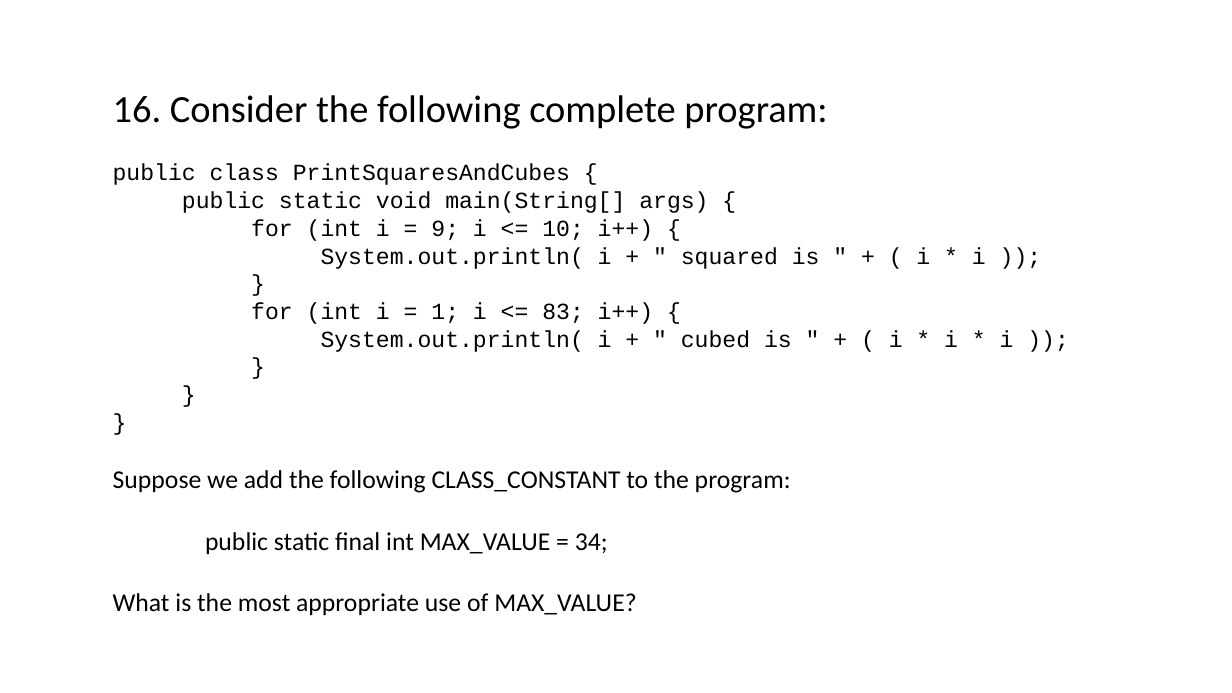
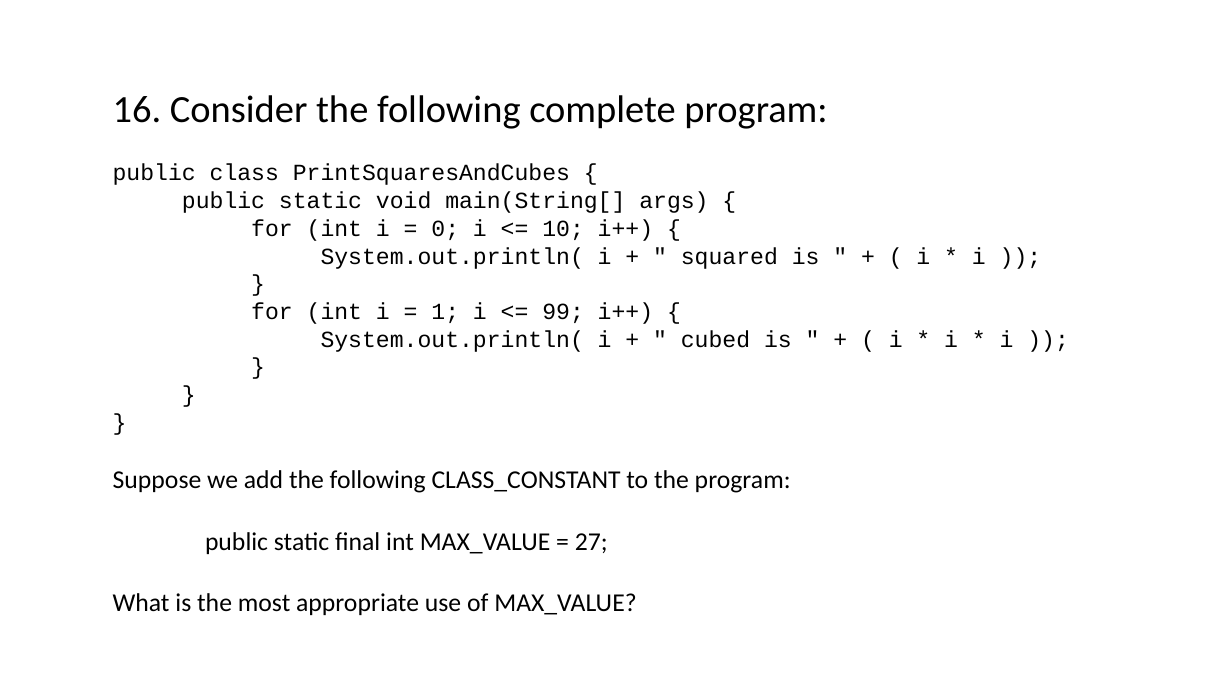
9: 9 -> 0 (445, 229)
83: 83 -> 99 (563, 312)
34: 34 -> 27 (591, 542)
